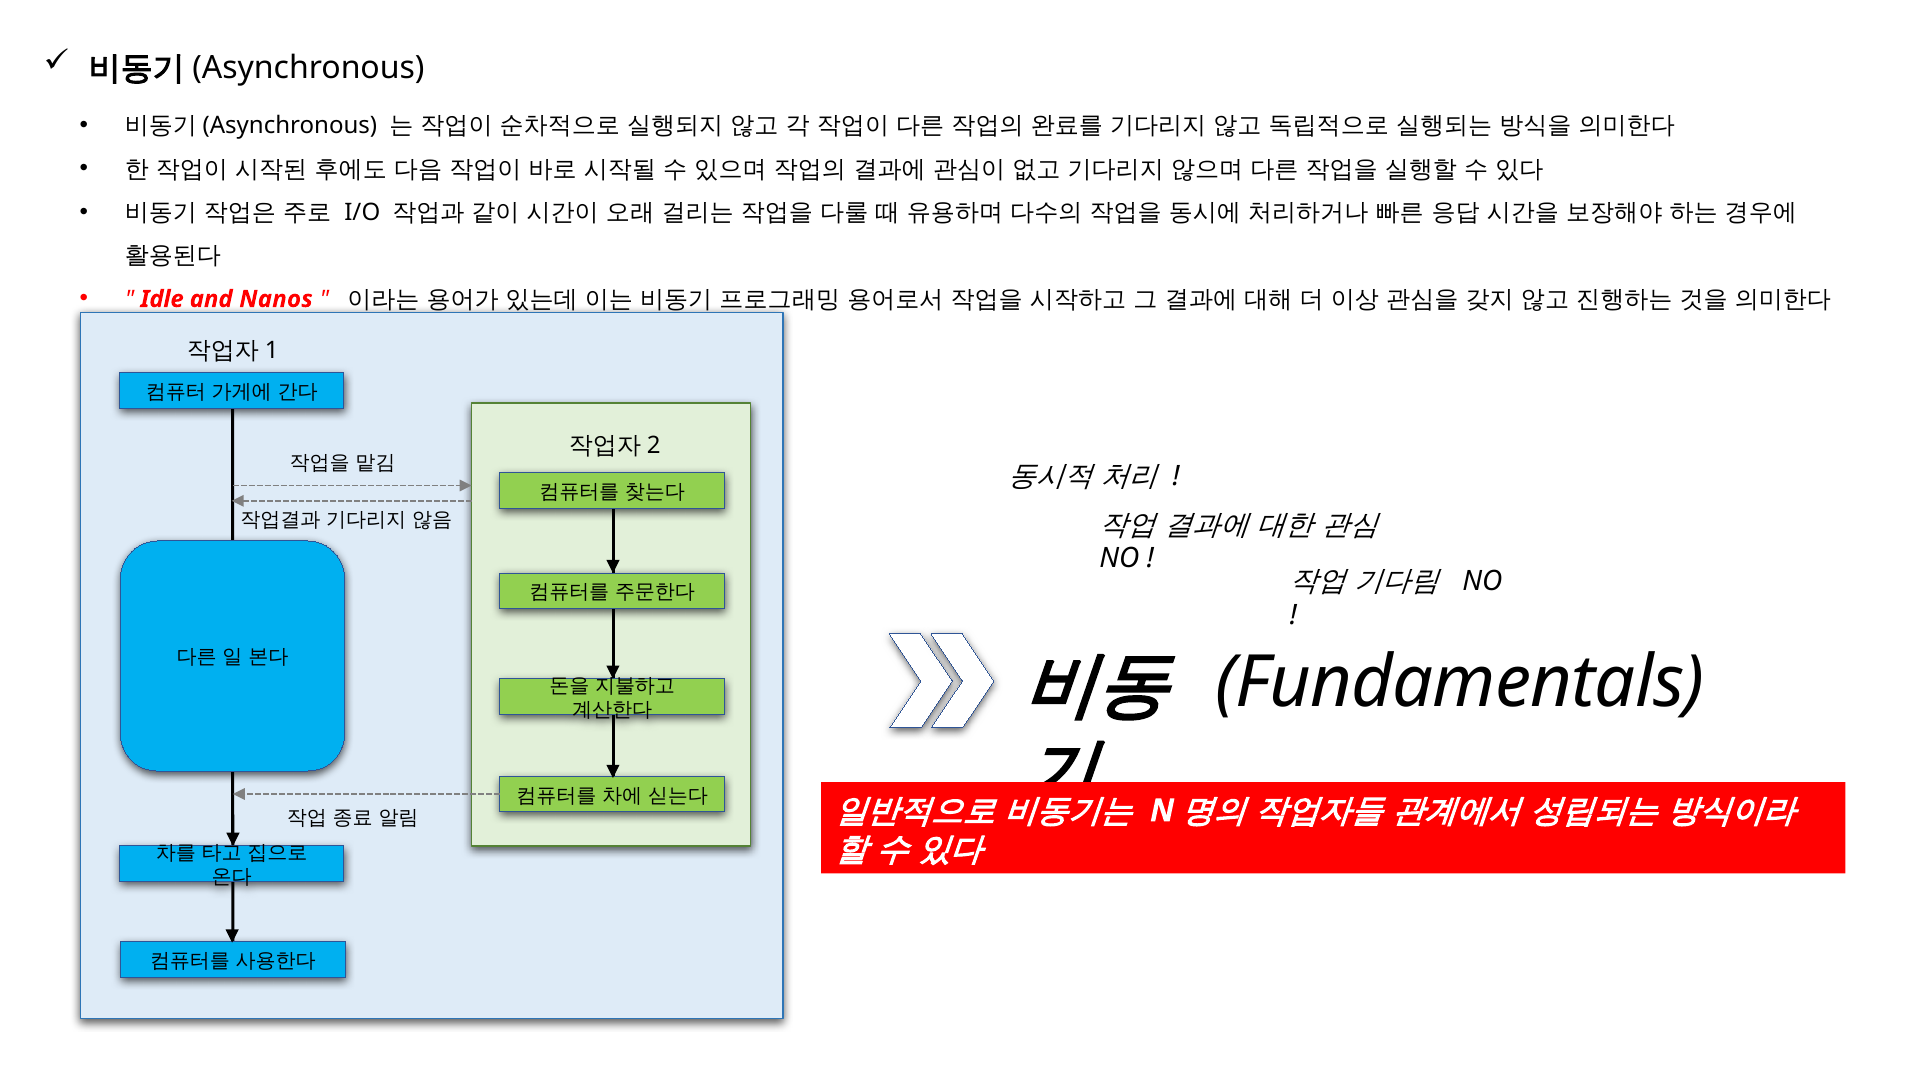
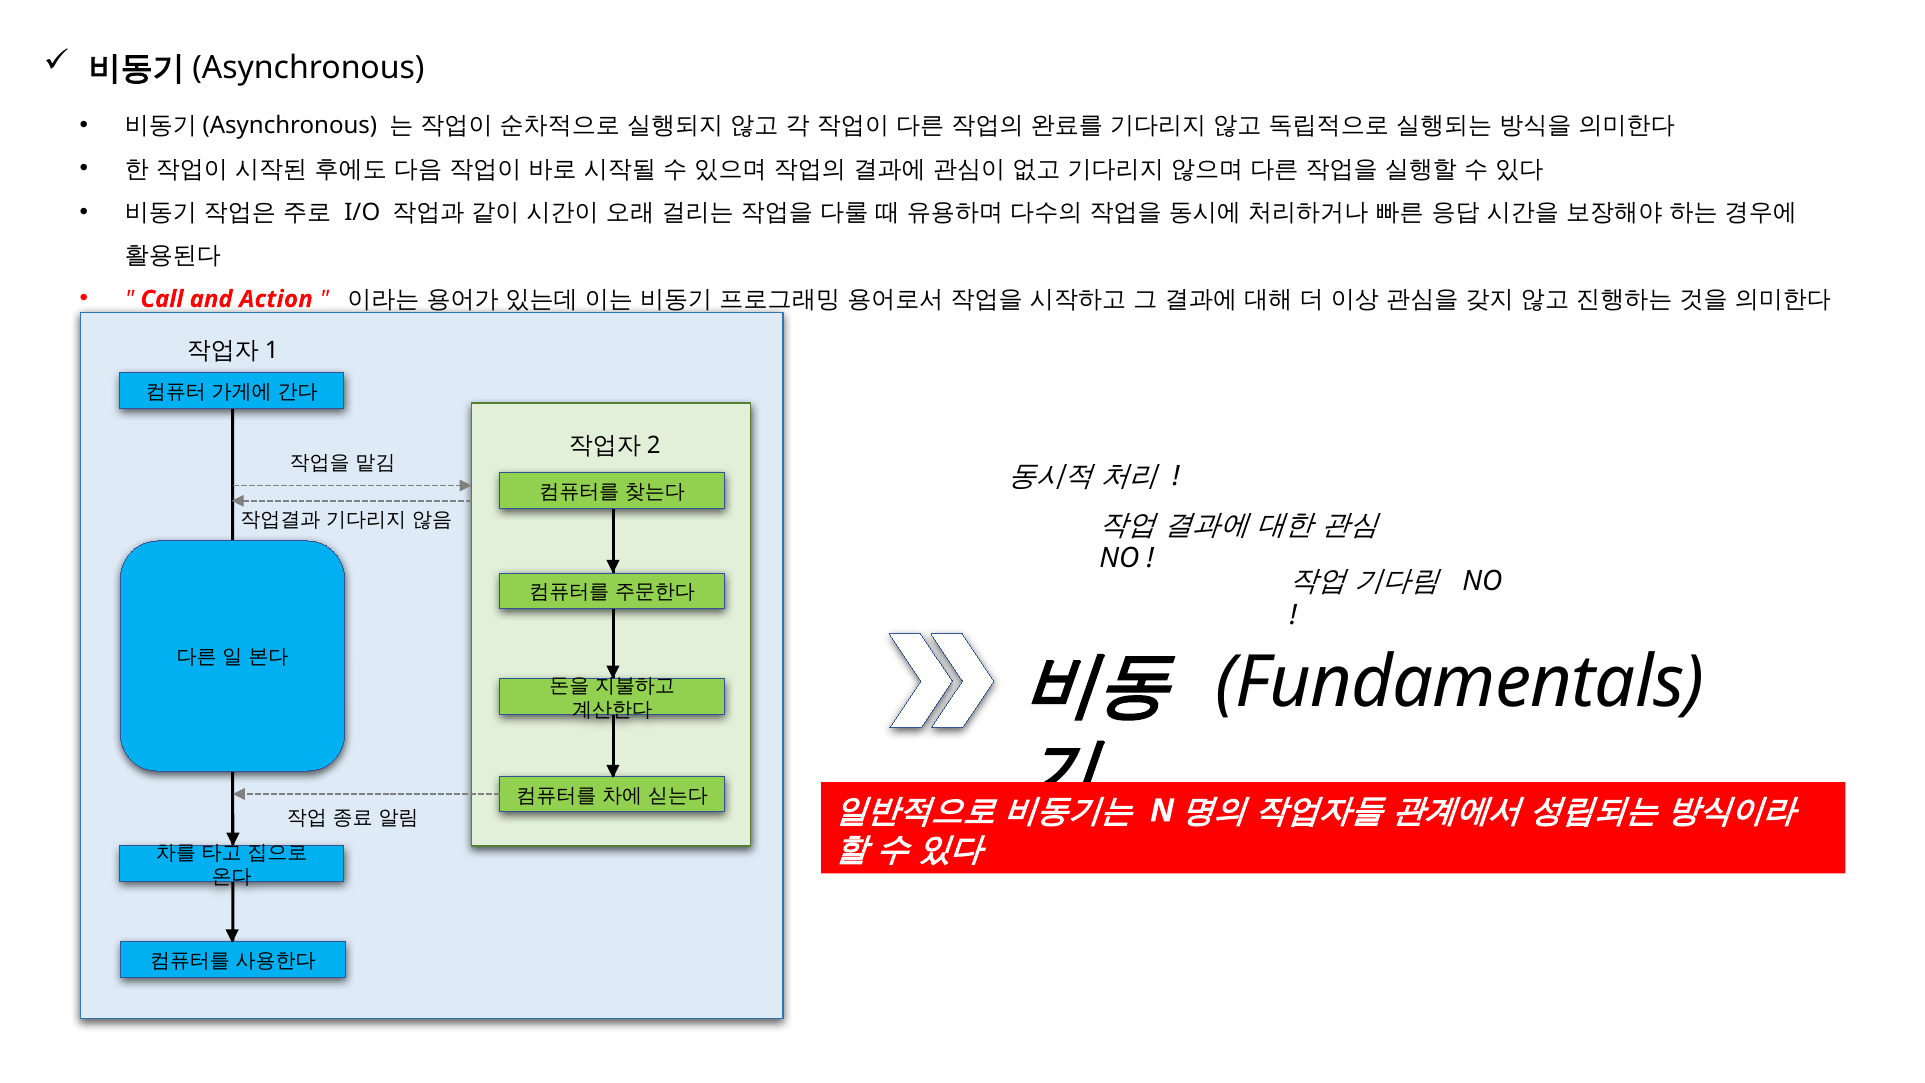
Idle: Idle -> Call (162, 299)
Nanos: Nanos -> Action (276, 299)
